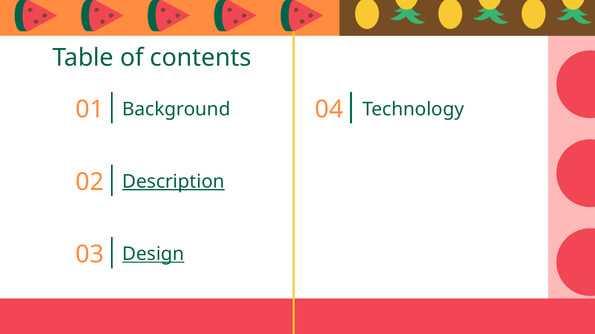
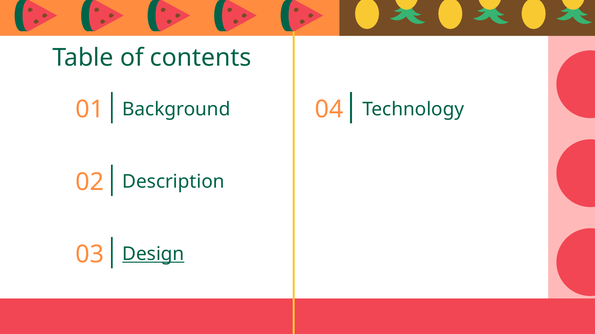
Description underline: present -> none (173, 182)
